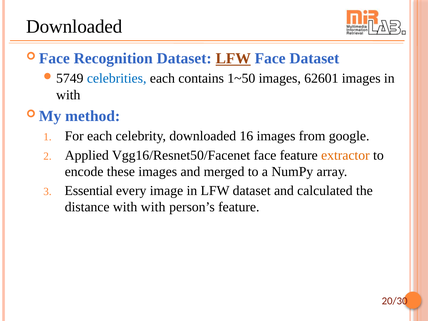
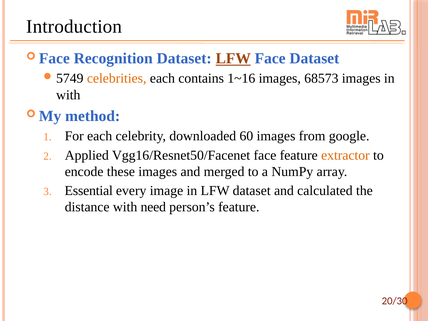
Downloaded: Downloaded -> Introduction (74, 26)
celebrities colour: blue -> orange (117, 78)
1~50: 1~50 -> 1~16 (241, 78)
62601: 62601 -> 68573 (321, 78)
16: 16 -> 60 (246, 136)
with with: with -> need (153, 207)
